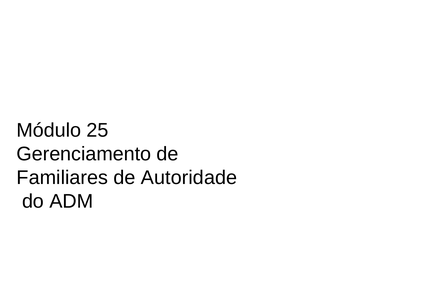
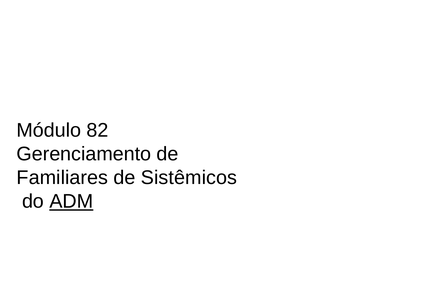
25: 25 -> 82 (97, 131)
Autoridade: Autoridade -> Sistêmicos (189, 178)
ADM underline: none -> present (71, 202)
